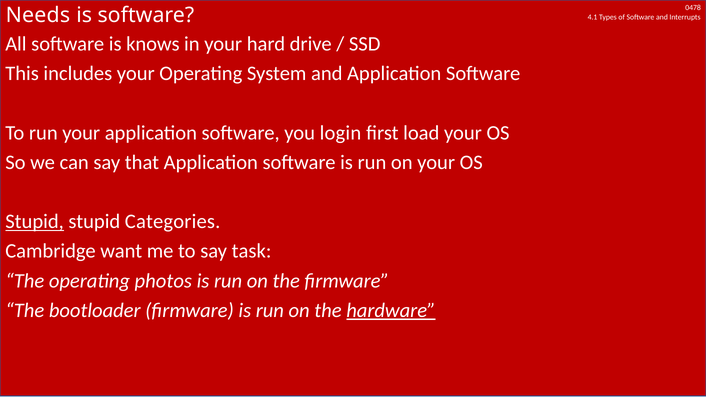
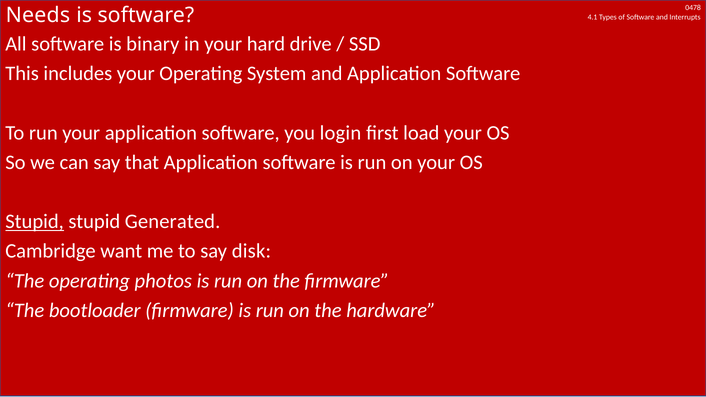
knows: knows -> binary (153, 44)
Categories: Categories -> Generated (173, 222)
task: task -> disk (251, 251)
hardware underline: present -> none (391, 310)
